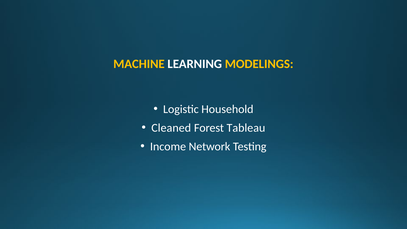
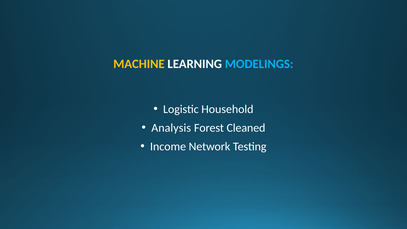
MODELINGS colour: yellow -> light blue (259, 64)
Cleaned: Cleaned -> Analysis (171, 128)
Tableau: Tableau -> Cleaned (246, 128)
